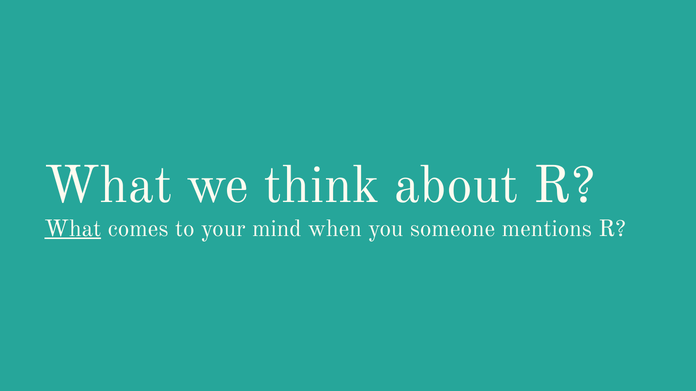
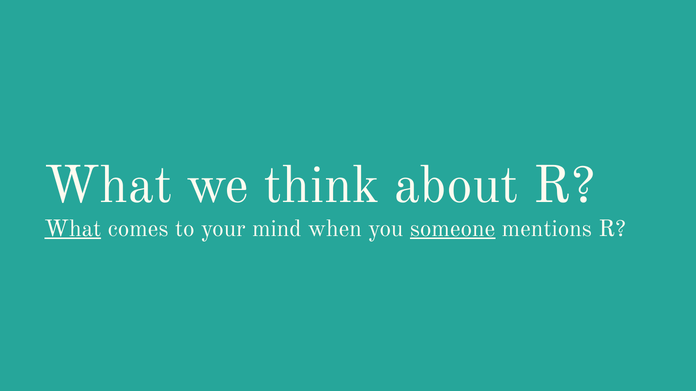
someone underline: none -> present (453, 229)
